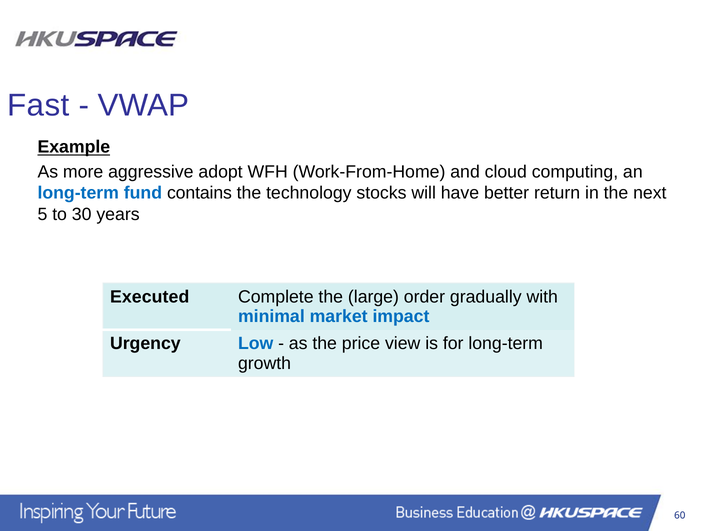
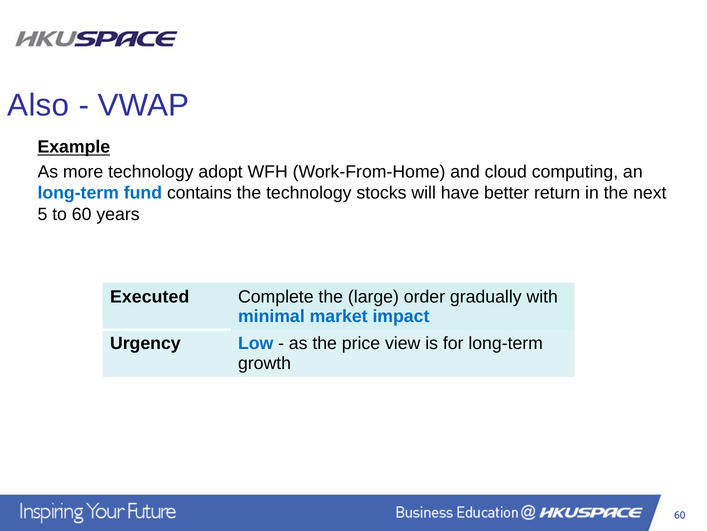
Fast: Fast -> Also (38, 105)
more aggressive: aggressive -> technology (151, 172)
to 30: 30 -> 60 (82, 214)
